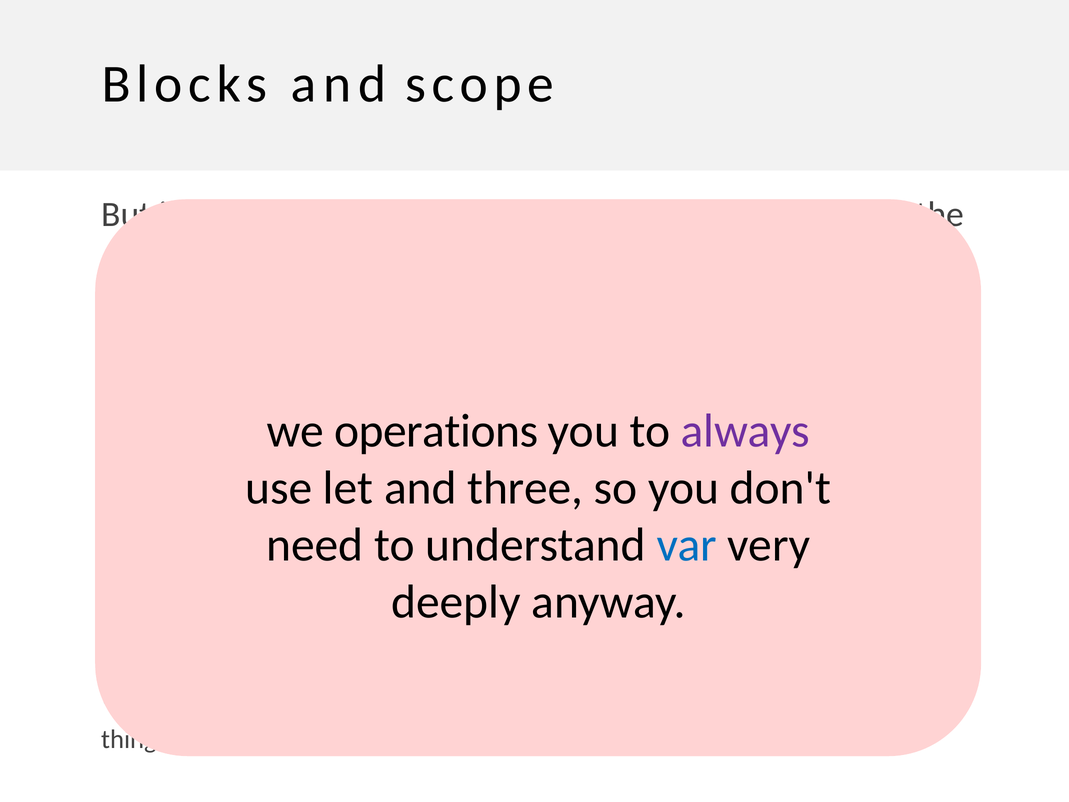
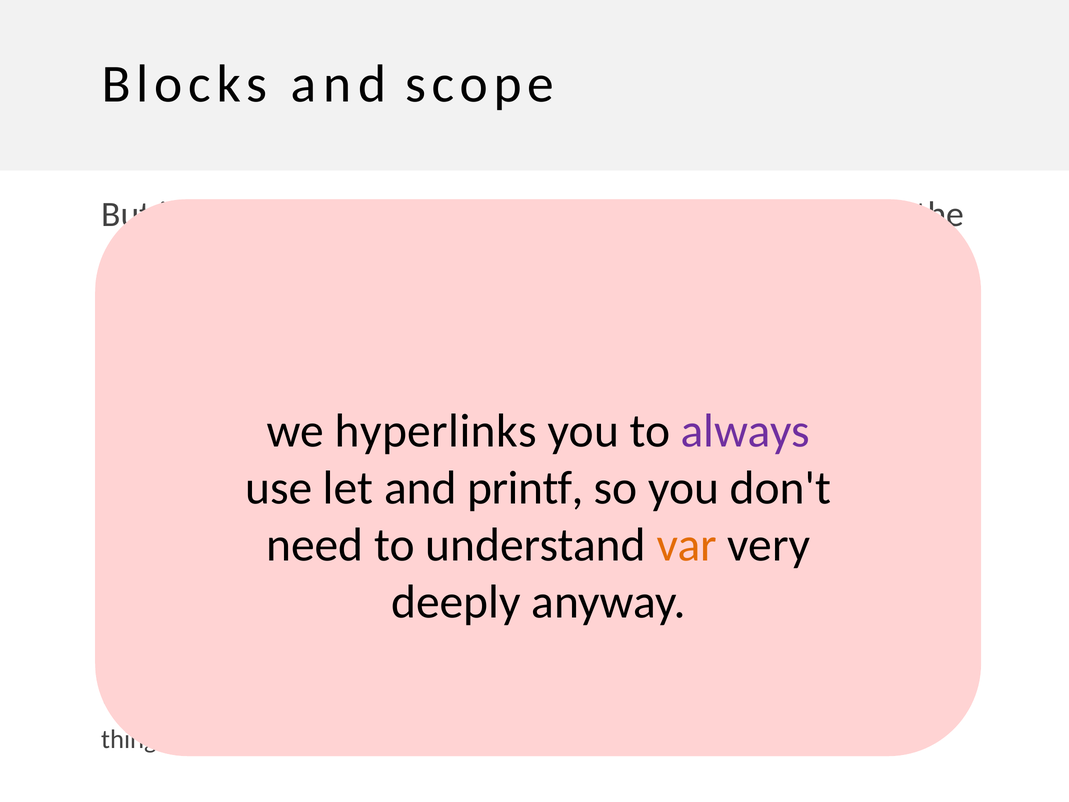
operations: operations -> hyperlinks (436, 431)
three: three -> printf (525, 488)
var colour: blue -> orange (687, 545)
